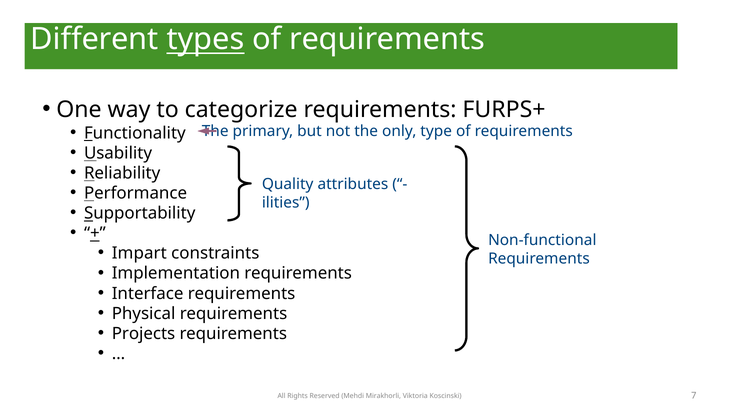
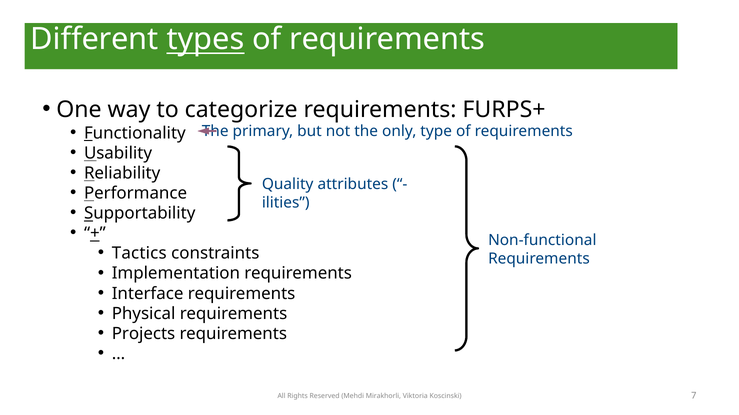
Impart: Impart -> Tactics (139, 254)
